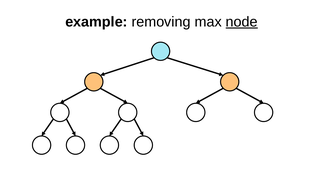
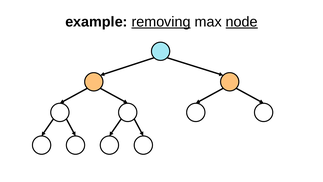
removing underline: none -> present (161, 22)
